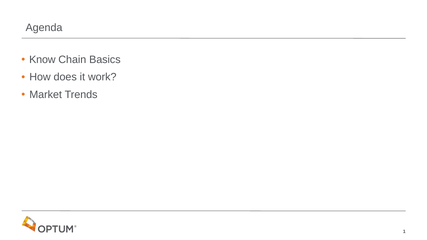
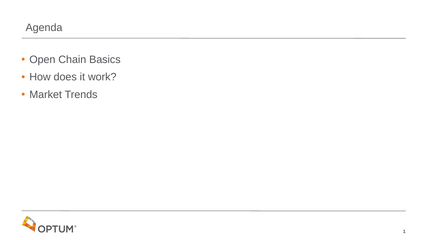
Know: Know -> Open (42, 60)
